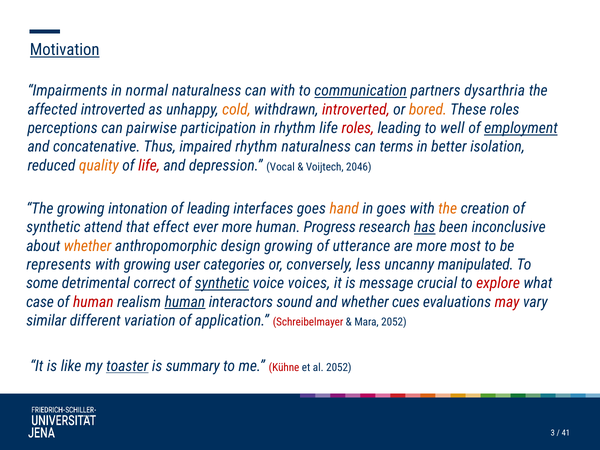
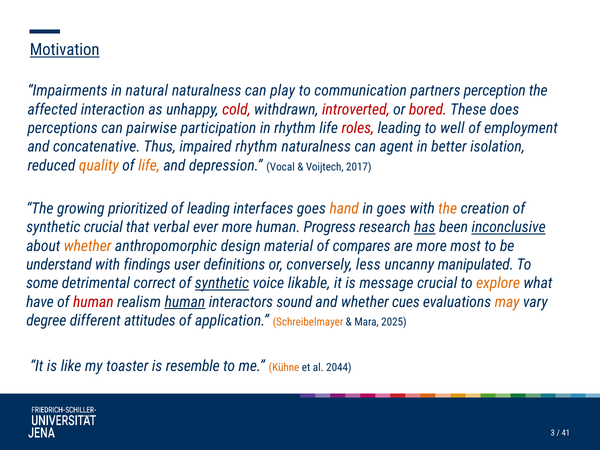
normal: normal -> natural (147, 91)
can with: with -> play (283, 91)
communication underline: present -> none (361, 91)
dysarthria: dysarthria -> perception (495, 91)
affected introverted: introverted -> interaction (113, 109)
cold colour: orange -> red (236, 109)
bored colour: orange -> red (428, 109)
These roles: roles -> does (505, 109)
employment underline: present -> none (521, 128)
terms: terms -> agent (396, 147)
life colour: red -> orange (149, 166)
2046: 2046 -> 2017 (359, 167)
intonation: intonation -> prioritized (138, 209)
synthetic attend: attend -> crucial (103, 227)
effect: effect -> verbal (171, 227)
inconclusive underline: none -> present (509, 227)
design growing: growing -> material (289, 246)
utterance: utterance -> compares (362, 246)
represents: represents -> understand (59, 265)
with growing: growing -> findings (147, 265)
categories: categories -> definitions (234, 265)
voices: voices -> likable (309, 283)
explore colour: red -> orange (498, 283)
case: case -> have (40, 302)
may colour: red -> orange (507, 302)
similar: similar -> degree (46, 321)
variation: variation -> attitudes (150, 321)
Schreibelmayer colour: red -> orange (308, 322)
Mara 2052: 2052 -> 2025 (394, 322)
toaster underline: present -> none (127, 366)
summary: summary -> resemble (193, 366)
Kühne colour: red -> orange (284, 368)
al 2052: 2052 -> 2044 (339, 368)
